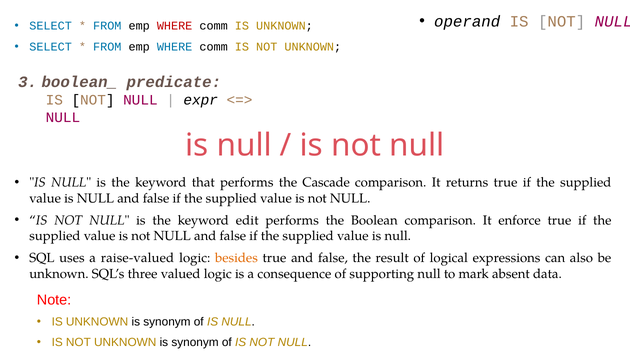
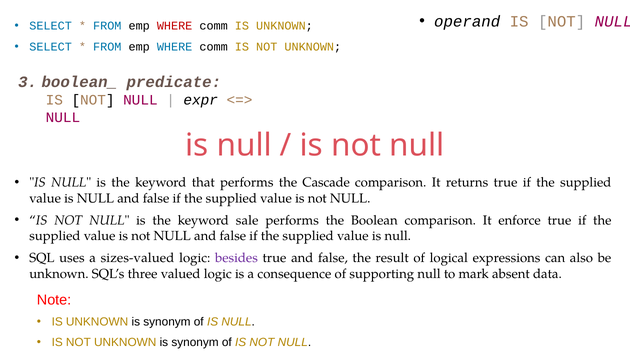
edit: edit -> sale (247, 220)
raise-valued: raise-valued -> sizes-valued (137, 258)
besides colour: orange -> purple (236, 258)
